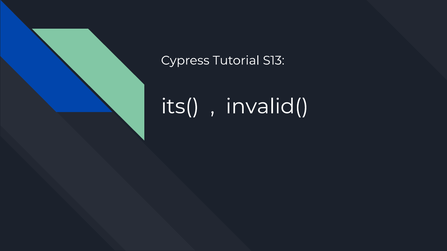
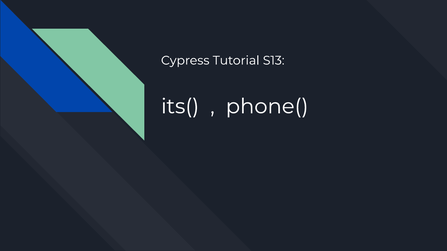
invalid(: invalid( -> phone( (267, 107)
